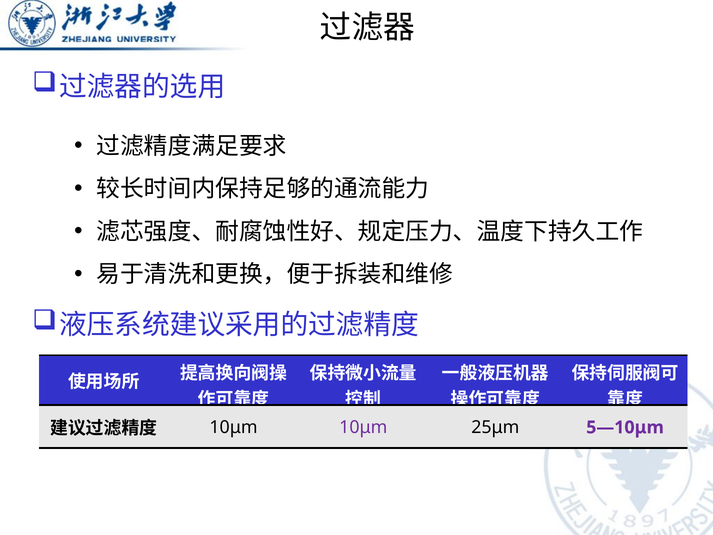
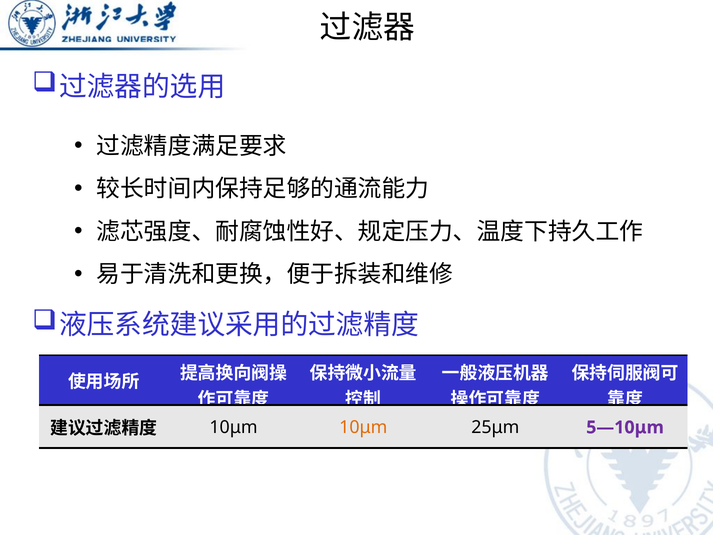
10μm colour: purple -> orange (363, 427)
